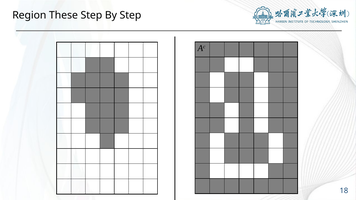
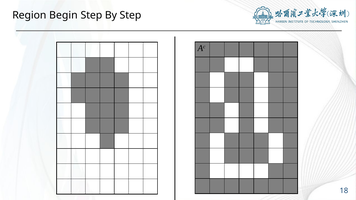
These: These -> Begin (63, 15)
